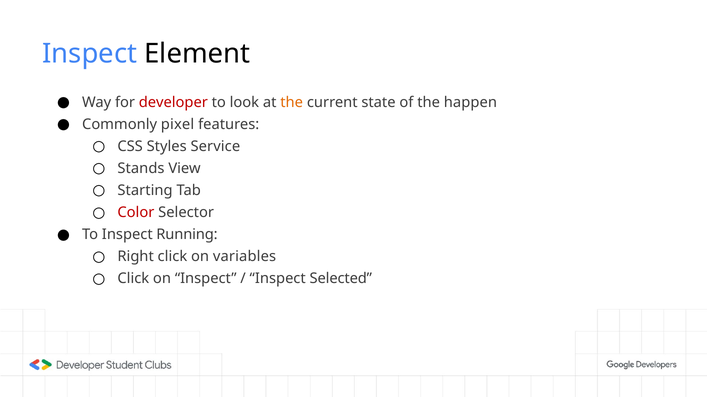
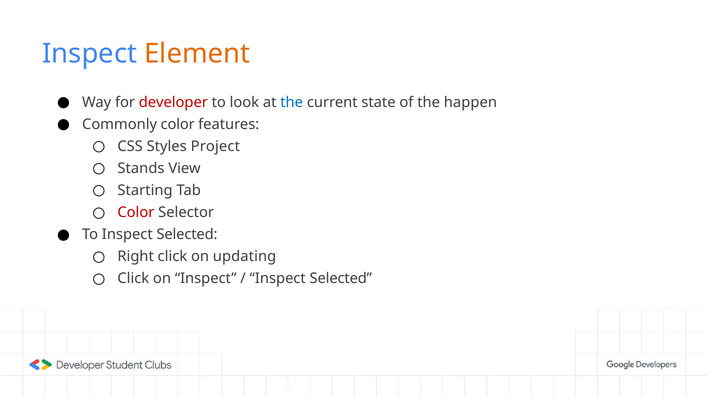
Element colour: black -> orange (197, 54)
the colour: orange -> blue (292, 102)
Commonly pixel: pixel -> color (178, 124)
Service: Service -> Project (215, 147)
To Inspect Running: Running -> Selected (187, 235)
variables: variables -> updating (245, 257)
